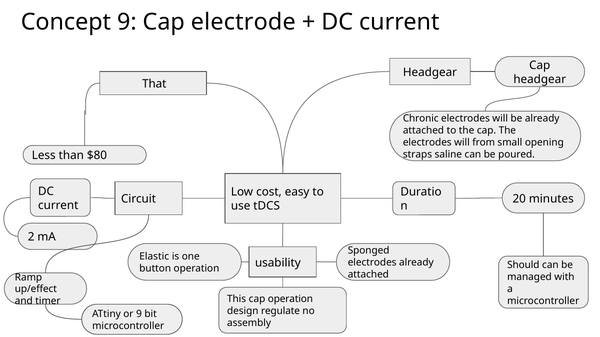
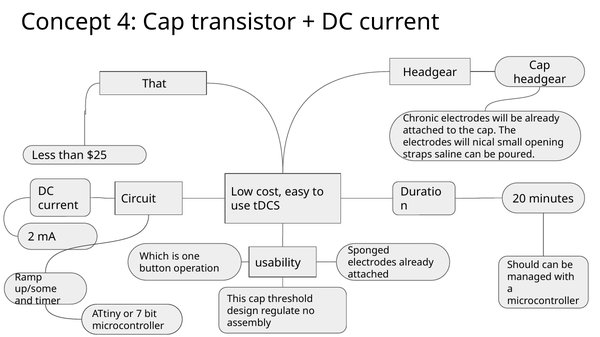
Concept 9: 9 -> 4 (127, 22)
electrode: electrode -> transistor (243, 22)
from: from -> nical (484, 143)
$80: $80 -> $25 (97, 156)
Elastic: Elastic -> Which (154, 257)
up/effect: up/effect -> up/some (36, 290)
cap operation: operation -> threshold (290, 299)
or 9: 9 -> 7 (139, 314)
